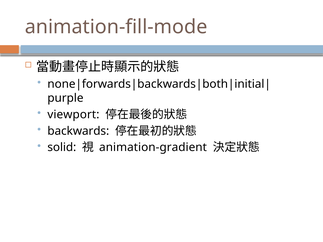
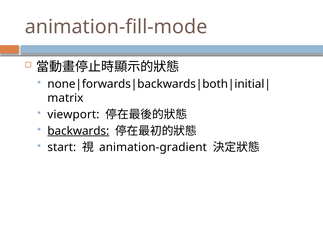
purple: purple -> matrix (65, 98)
backwards underline: none -> present (78, 131)
solid: solid -> start (62, 148)
